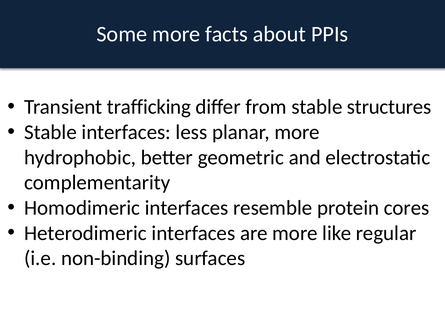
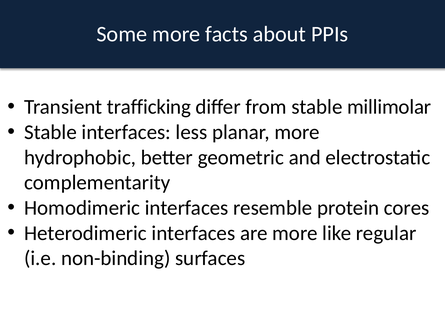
structures: structures -> millimolar (389, 107)
